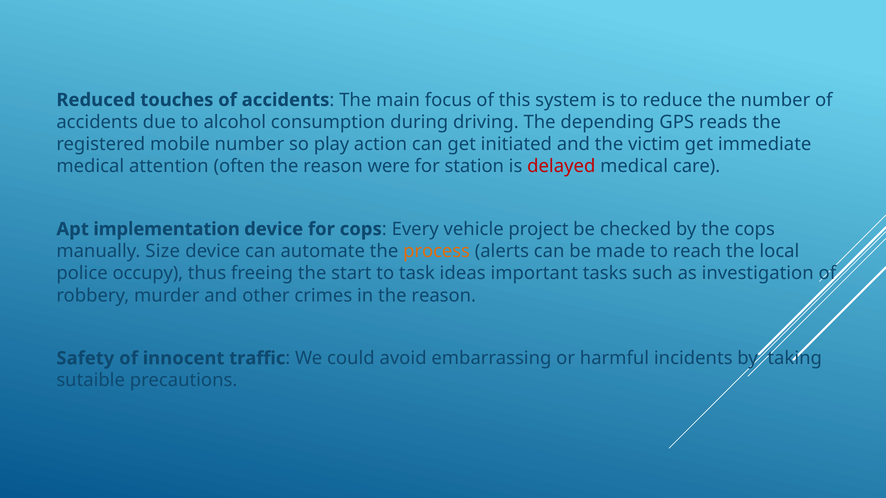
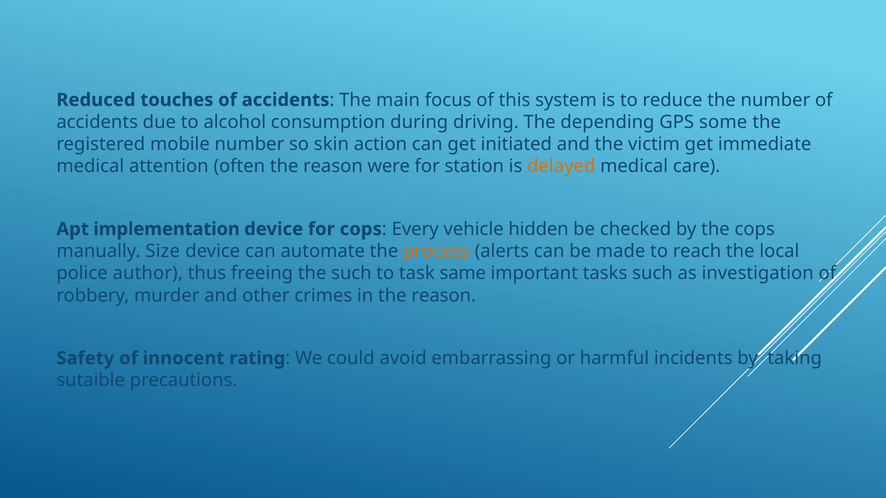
reads: reads -> some (723, 122)
play: play -> skin (331, 144)
delayed colour: red -> orange (561, 166)
project: project -> hidden (539, 229)
occupy: occupy -> author (148, 274)
the start: start -> such (351, 274)
ideas: ideas -> same (463, 274)
traffic: traffic -> rating (257, 359)
